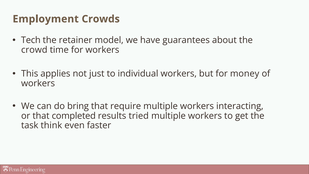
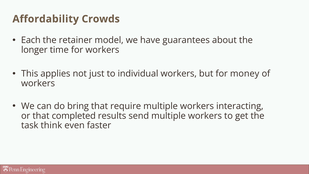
Employment: Employment -> Affordability (46, 19)
Tech: Tech -> Each (31, 40)
crowd: crowd -> longer (34, 50)
tried: tried -> send (139, 116)
